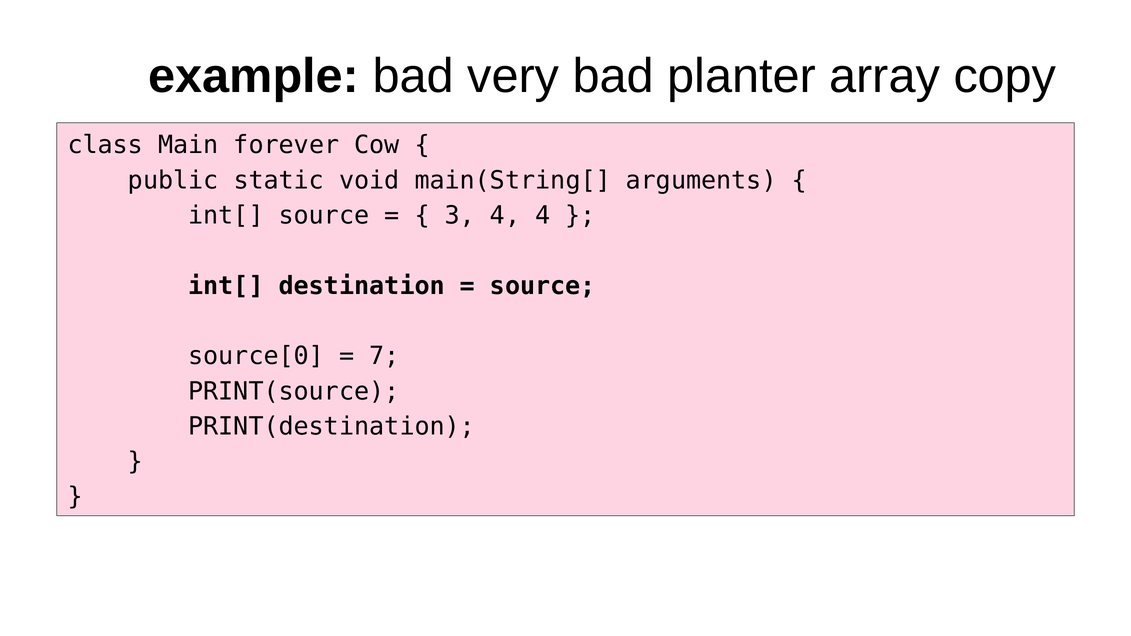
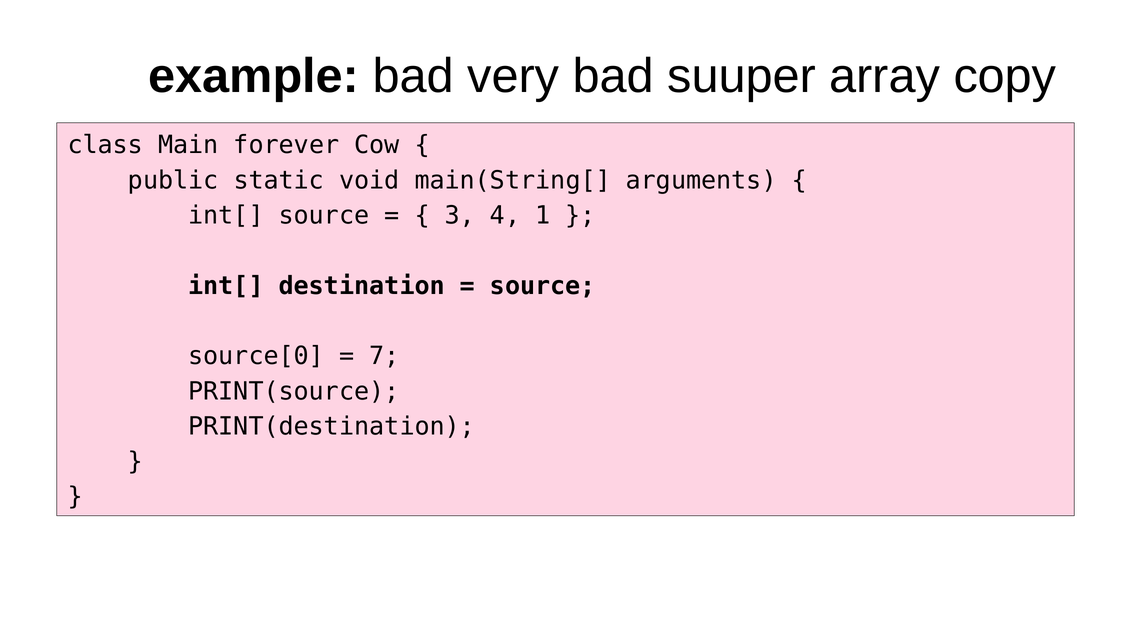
planter: planter -> suuper (742, 76)
4 4: 4 -> 1 (543, 215)
